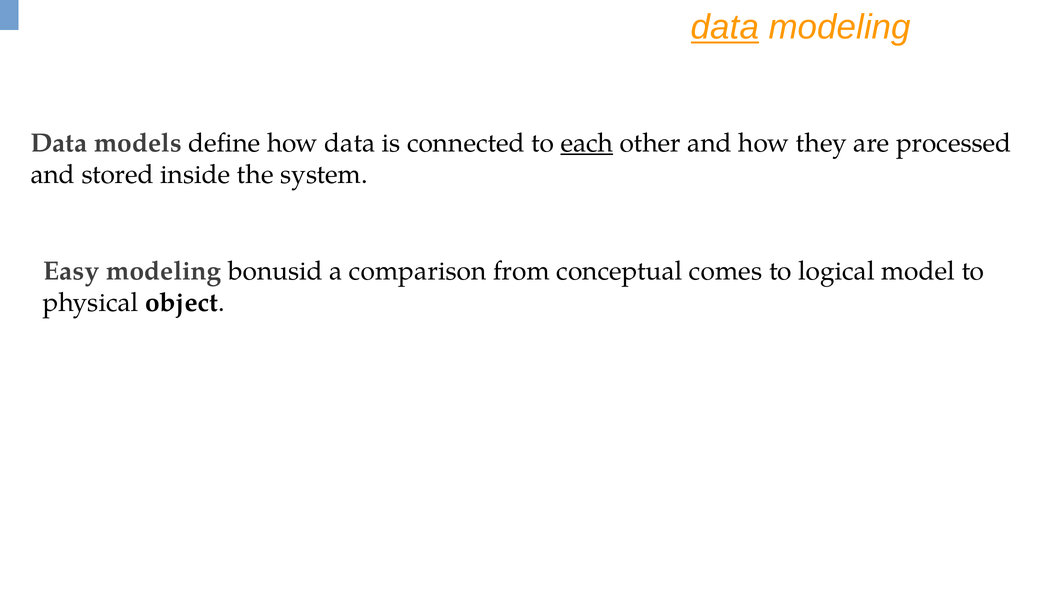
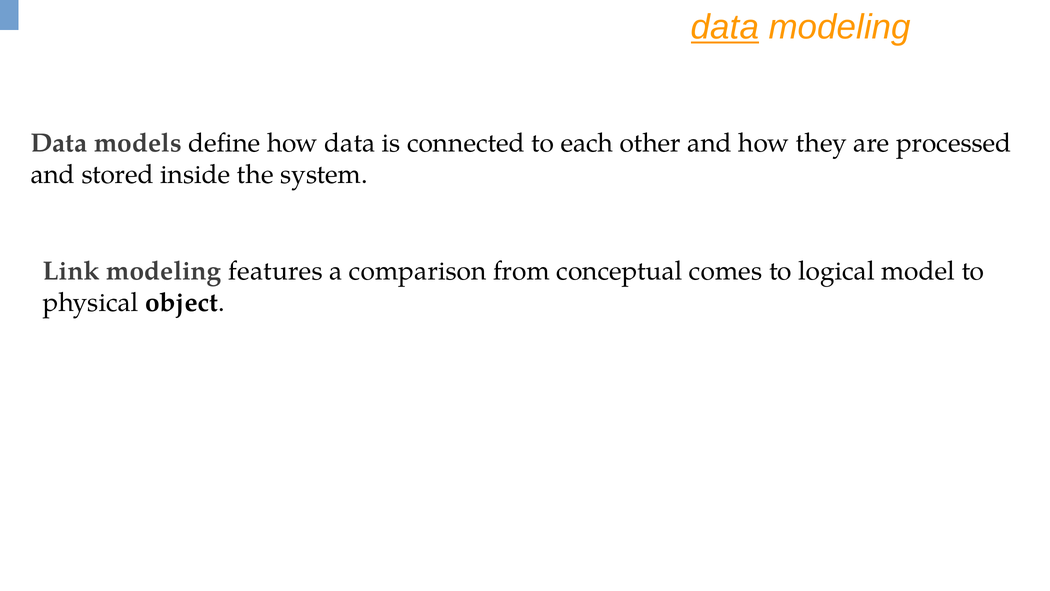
each underline: present -> none (587, 143)
Easy: Easy -> Link (71, 271)
bonusid: bonusid -> features (275, 271)
